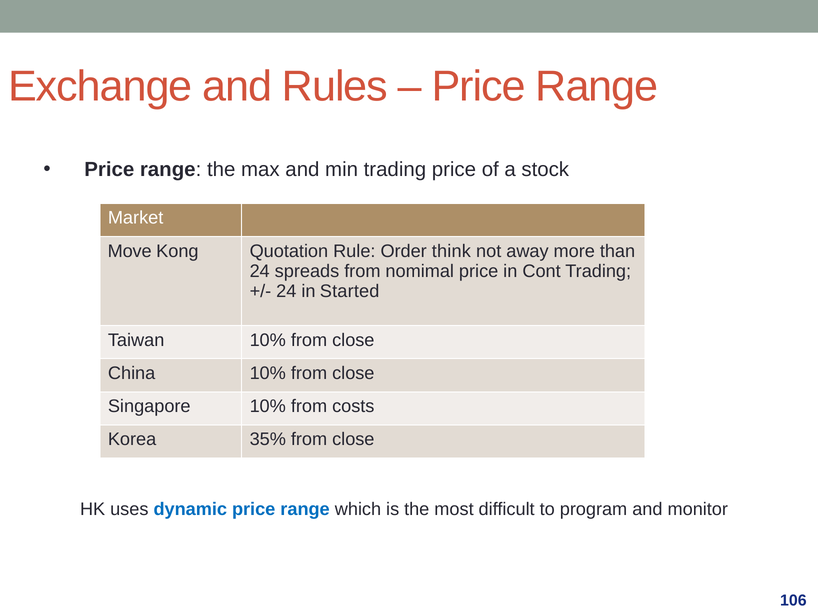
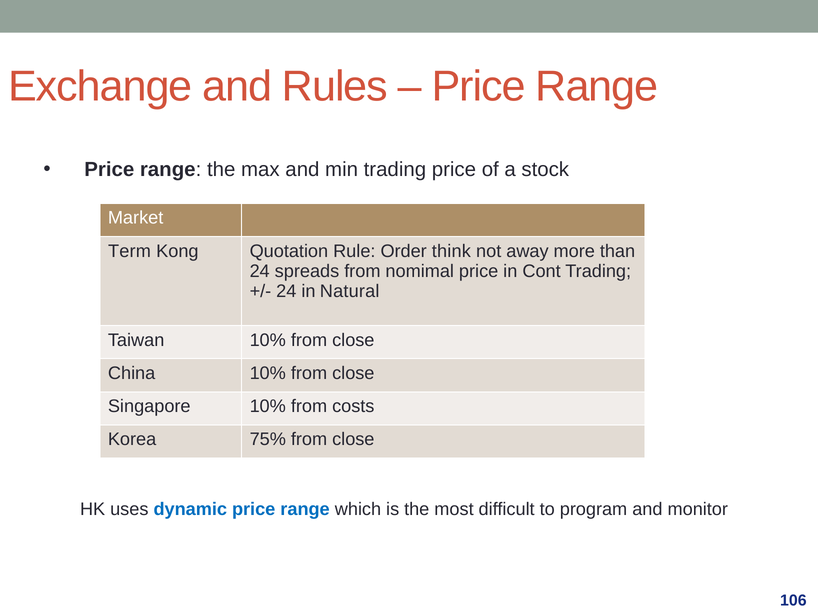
Move: Move -> Term (129, 251)
Started: Started -> Natural (350, 292)
35%: 35% -> 75% (268, 440)
